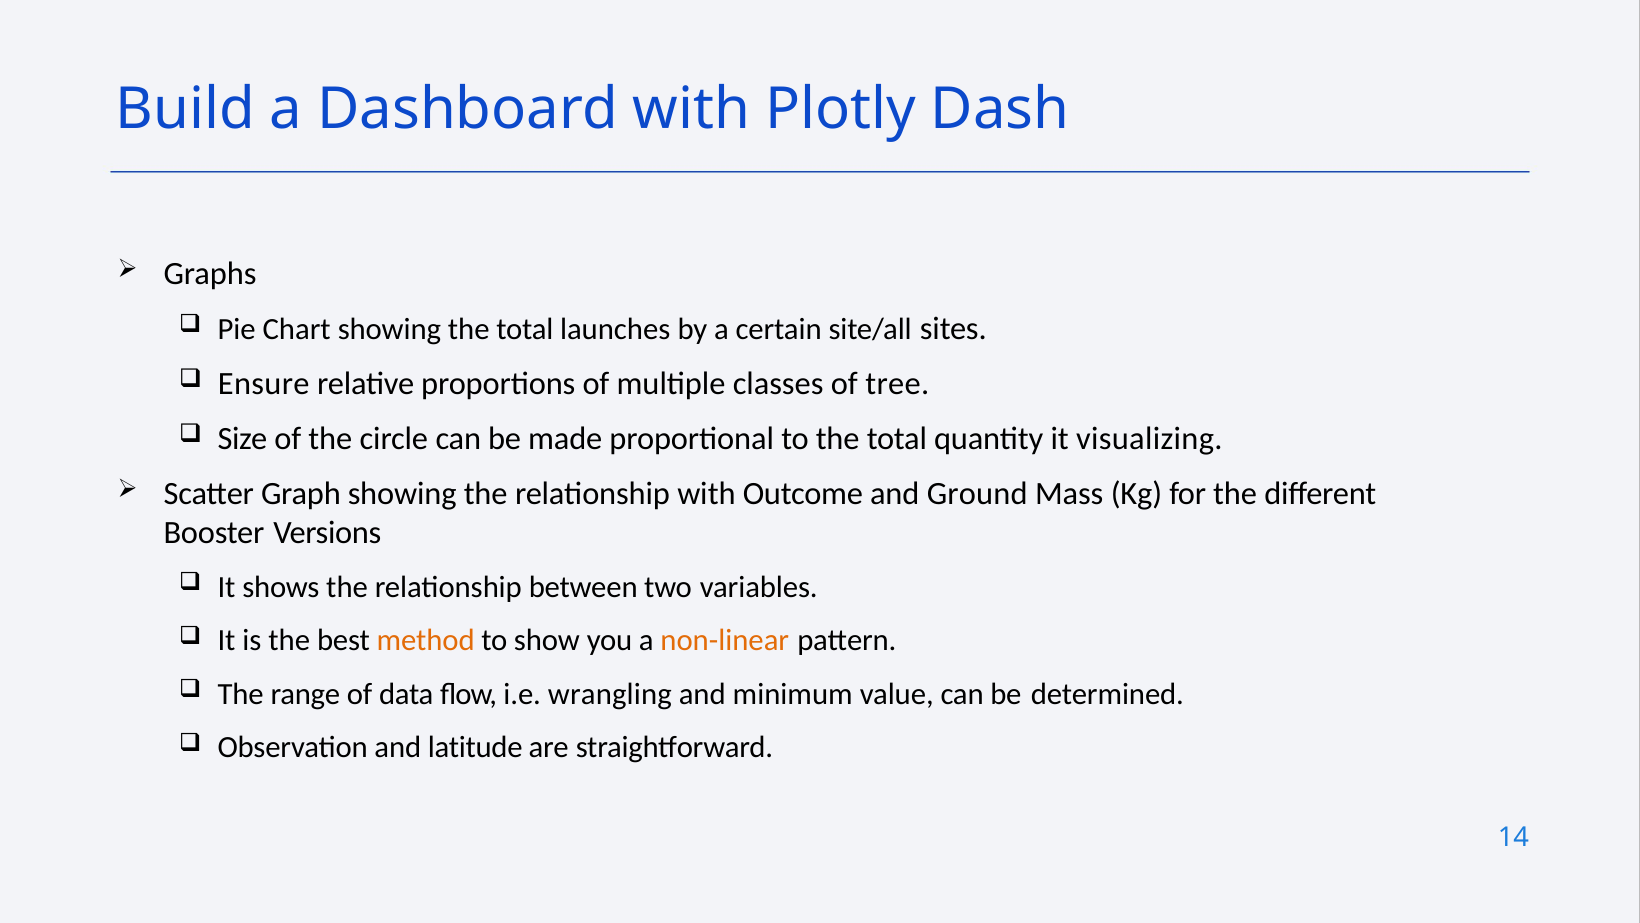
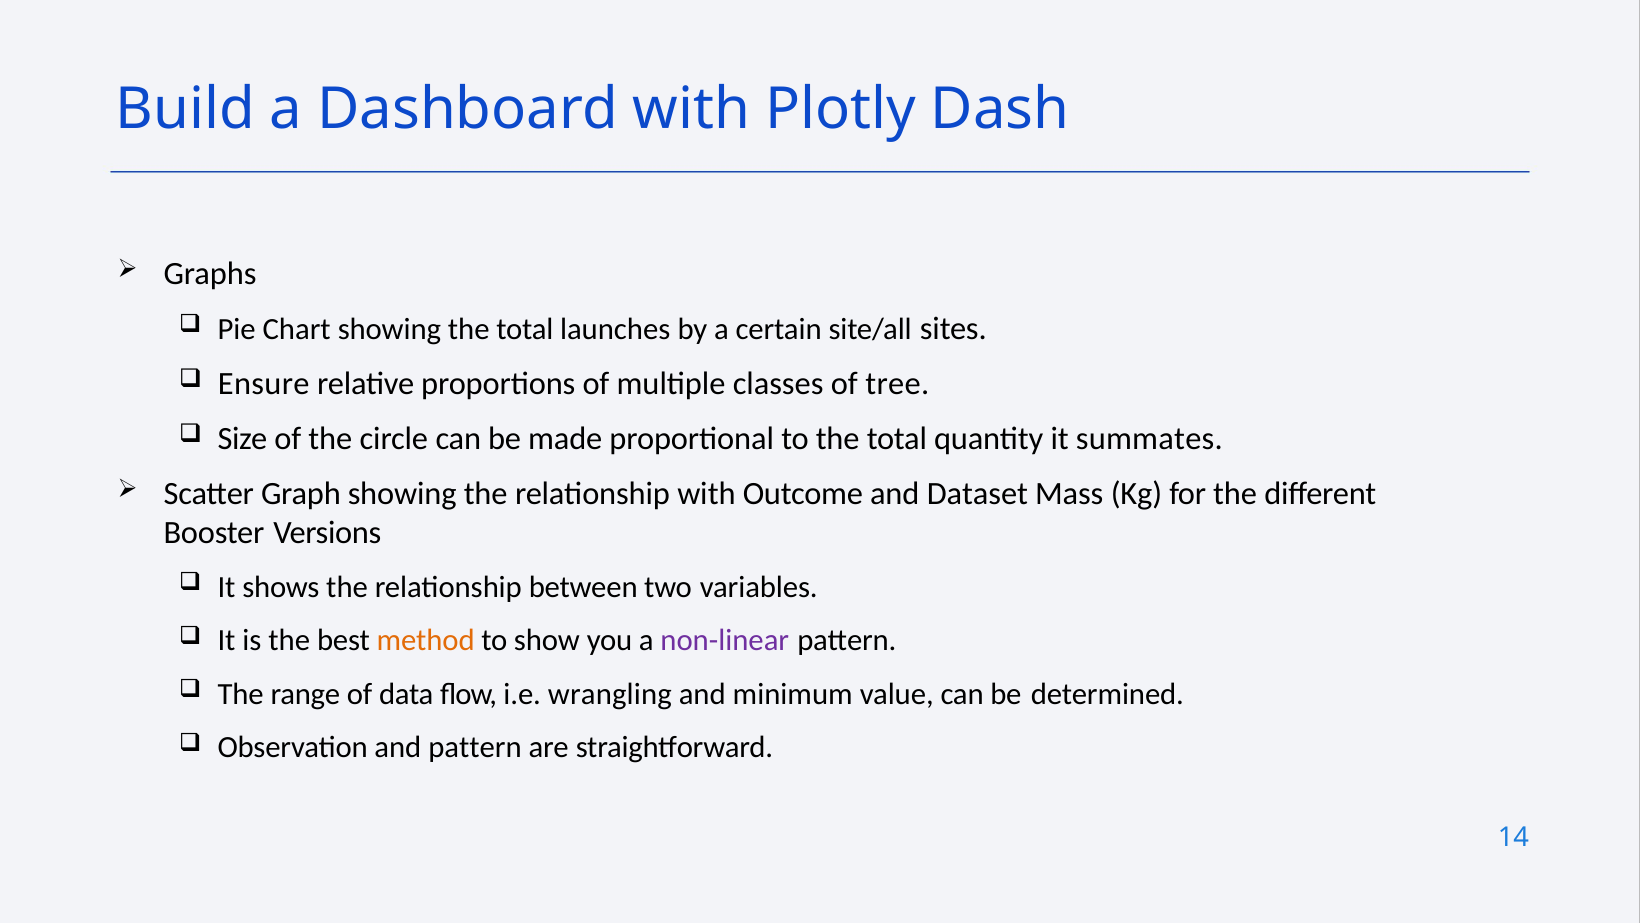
visualizing: visualizing -> summates (1149, 438)
Ground: Ground -> Dataset (977, 493)
non-linear colour: orange -> purple (725, 640)
and latitude: latitude -> pattern (475, 747)
